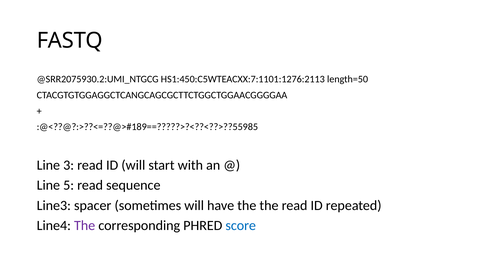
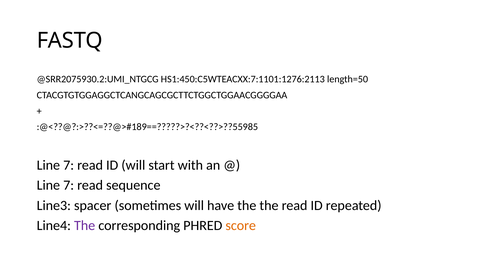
3: 3 -> 7 (69, 165)
5: 5 -> 7 (69, 185)
score colour: blue -> orange (241, 225)
